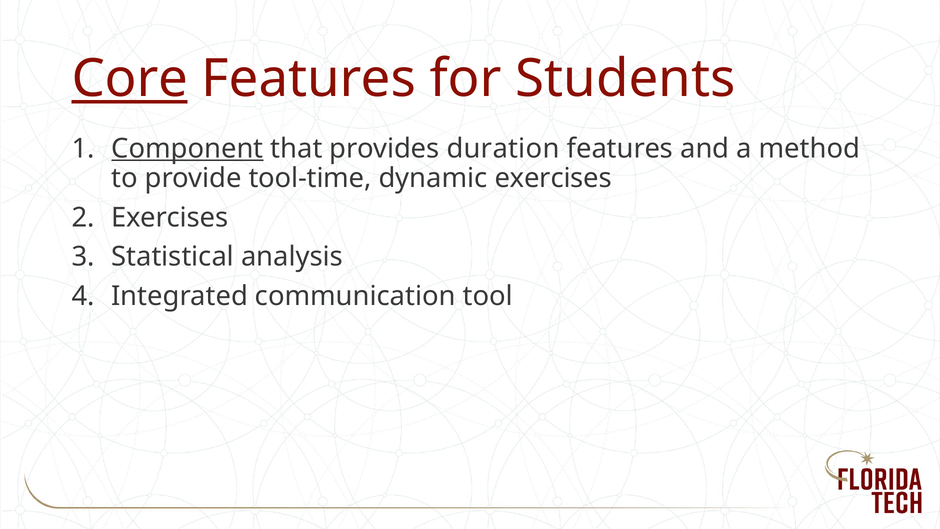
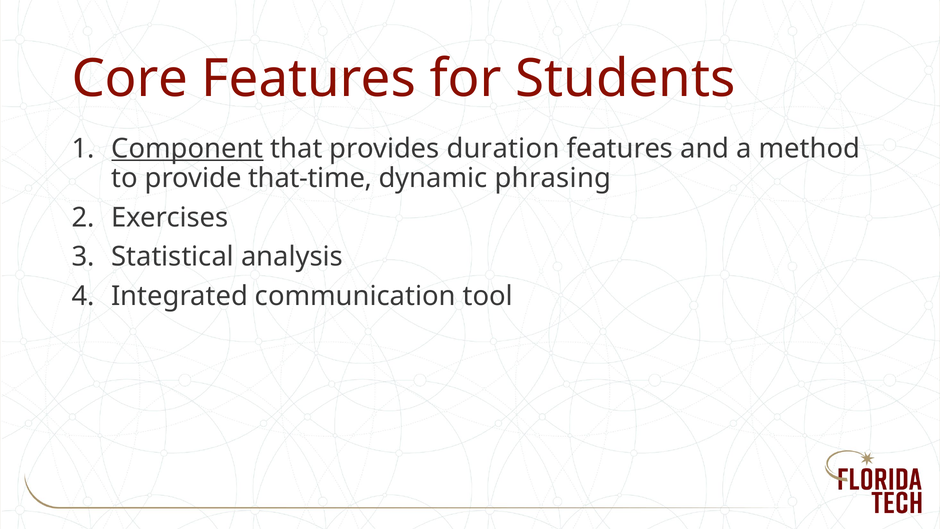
Core underline: present -> none (130, 79)
tool-time: tool-time -> that-time (310, 178)
dynamic exercises: exercises -> phrasing (553, 178)
